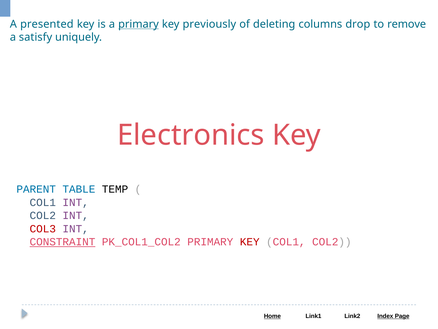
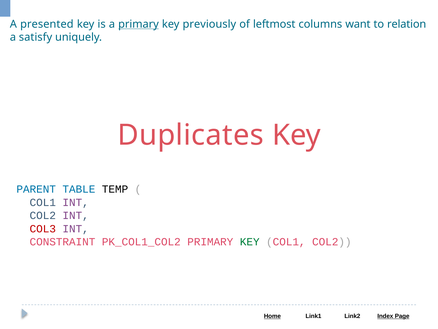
deleting: deleting -> leftmost (274, 24)
drop: drop -> want (358, 24)
remove: remove -> relation (407, 24)
Electronics: Electronics -> Duplicates (191, 135)
CONSTRAINT underline: present -> none (62, 242)
KEY colour: red -> green (250, 242)
